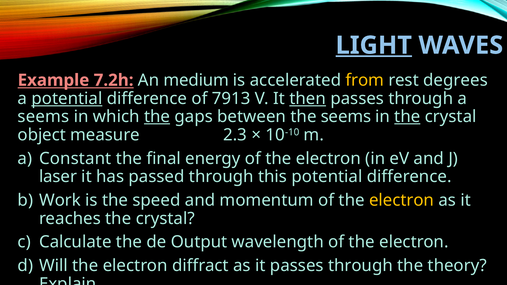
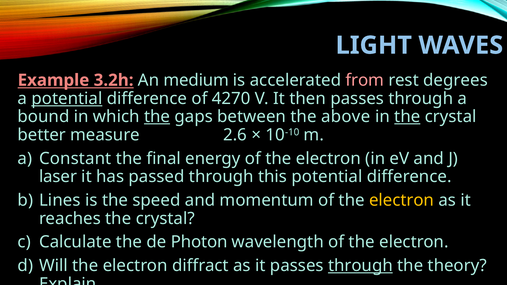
LIGHT underline: present -> none (374, 45)
7.2h: 7.2h -> 3.2h (114, 80)
from colour: yellow -> pink (365, 80)
7913: 7913 -> 4270 (231, 99)
then underline: present -> none (308, 99)
seems: seems -> bound (44, 117)
the seems: seems -> above (346, 117)
object: object -> better (42, 135)
2.3: 2.3 -> 2.6 (235, 135)
Work: Work -> Lines (60, 200)
Output: Output -> Photon (199, 242)
through underline: none -> present (360, 266)
